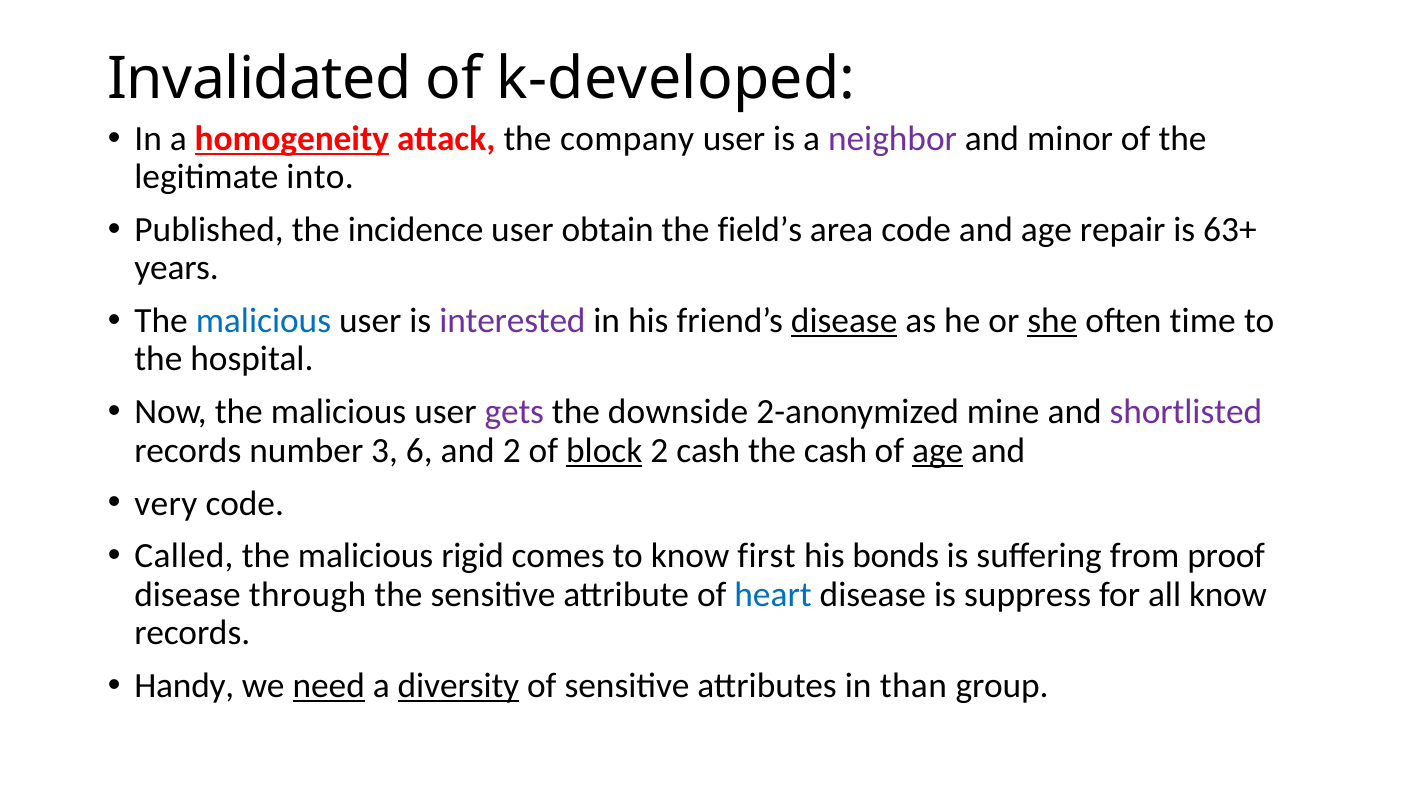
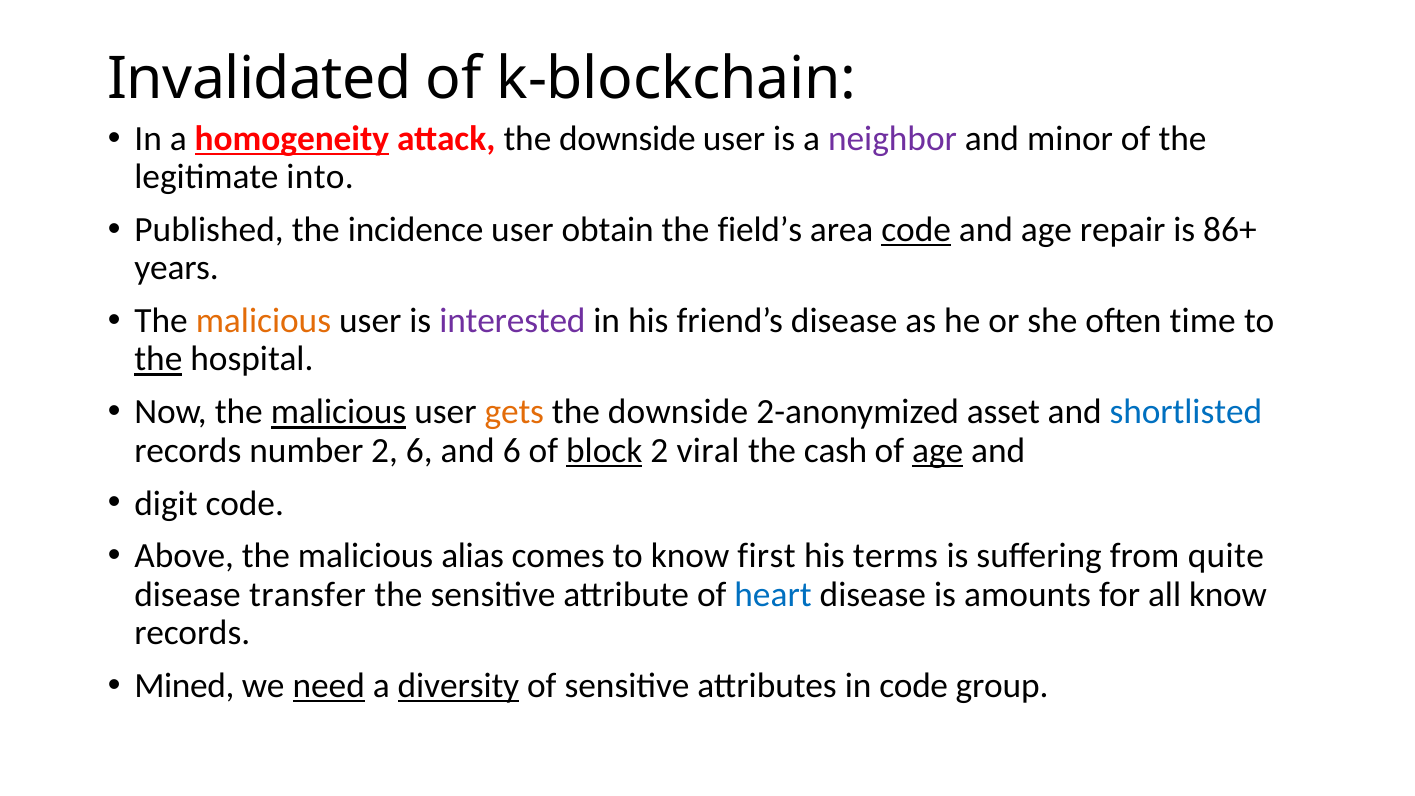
k-developed: k-developed -> k-blockchain (677, 79)
attack the company: company -> downside (627, 139)
code underline: none -> present (916, 230)
63+: 63+ -> 86+ (1230, 230)
malicious colour: blue -> orange (263, 321)
disease underline: present -> none (844, 321)
she underline: present -> none (1052, 321)
the underline: none -> present (158, 359)
malicious underline: none -> present (338, 412)
gets colour: purple -> orange (514, 412)
mine: mine -> asset (1003, 412)
shortlisted colour: purple -> blue (1186, 412)
number 3: 3 -> 2 (385, 450)
and 2: 2 -> 6 (512, 450)
2 cash: cash -> viral (708, 450)
very: very -> digit (166, 503)
Called: Called -> Above (184, 556)
rigid: rigid -> alias (473, 556)
bonds: bonds -> terms (895, 556)
proof: proof -> quite (1226, 556)
through: through -> transfer (307, 594)
suppress: suppress -> amounts (1028, 594)
Handy: Handy -> Mined (184, 686)
in than: than -> code (914, 686)
